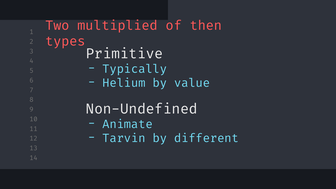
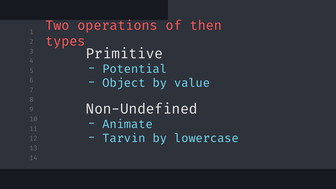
multiplied: multiplied -> operations (118, 26)
Typically: Typically -> Potential (135, 69)
Helium: Helium -> Object (124, 83)
different: different -> lowercase (206, 138)
